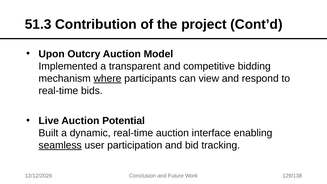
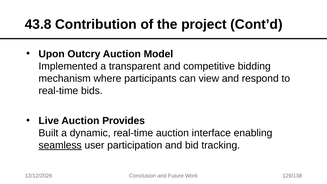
51.3: 51.3 -> 43.8 (38, 24)
where underline: present -> none (108, 78)
Potential: Potential -> Provides (124, 121)
